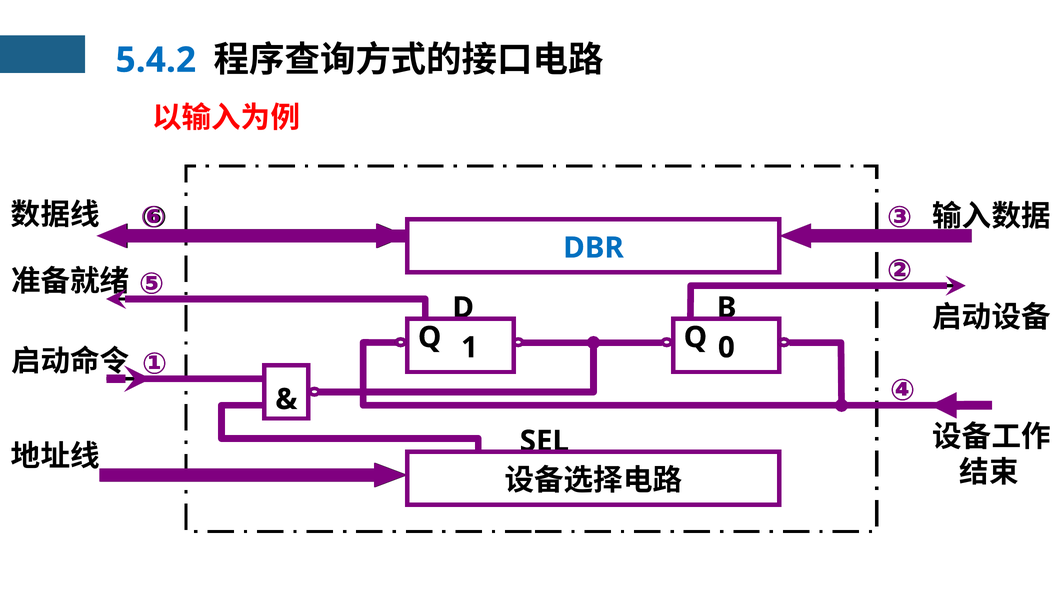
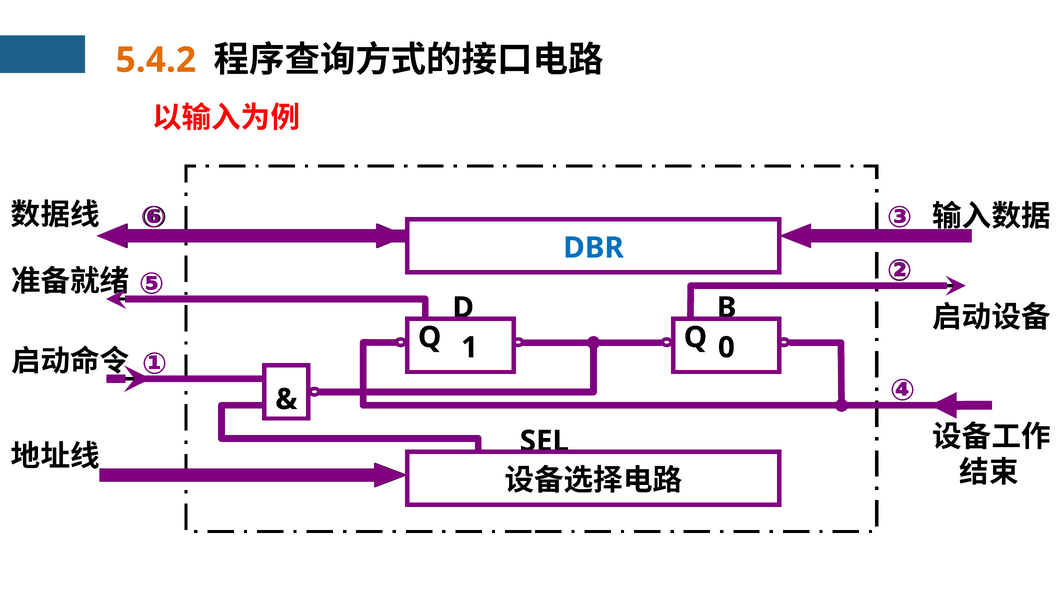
5.4.2 colour: blue -> orange (156, 60)
